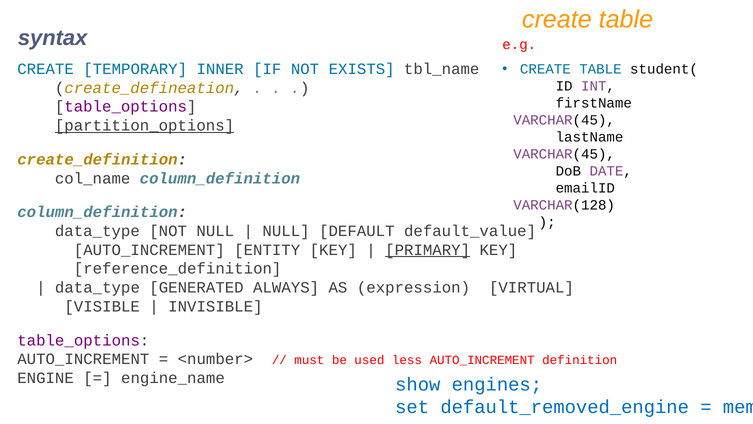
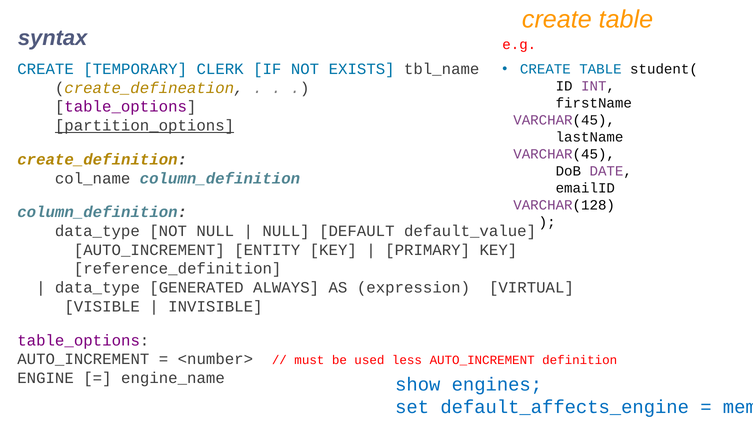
INNER: INNER -> CLERK (220, 69)
PRIMARY underline: present -> none (428, 250)
default_removed_engine: default_removed_engine -> default_affects_engine (565, 407)
